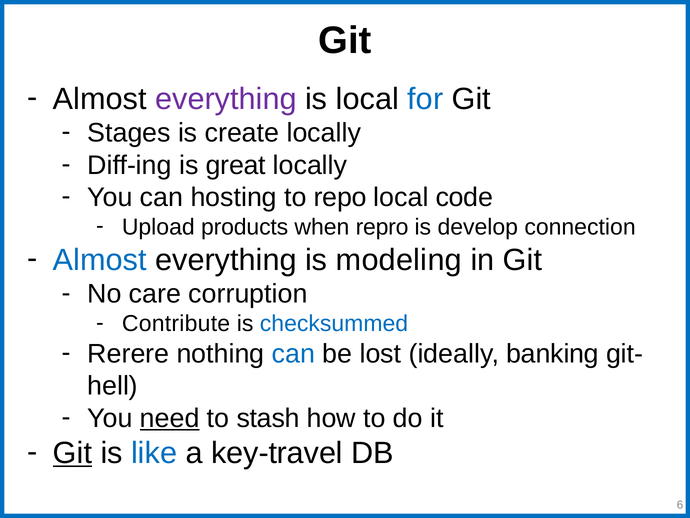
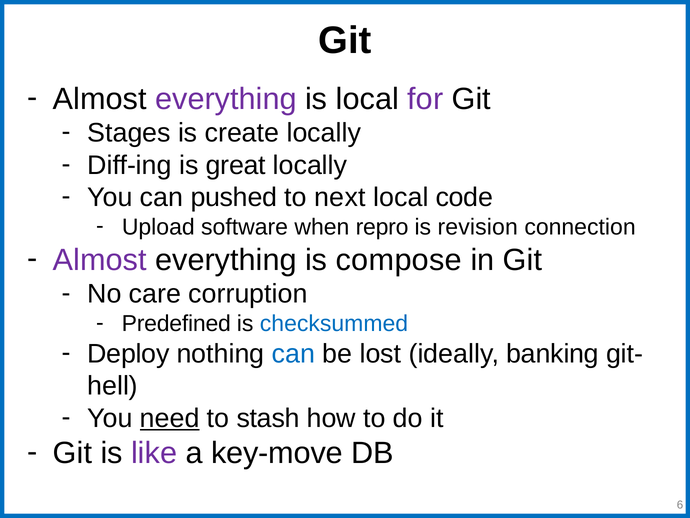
for colour: blue -> purple (425, 99)
hosting: hosting -> pushed (234, 197)
repo: repo -> next (340, 197)
products: products -> software (245, 227)
develop: develop -> revision (478, 227)
Almost colour: blue -> purple (100, 260)
modeling: modeling -> compose (399, 260)
Contribute: Contribute -> Predefined (176, 323)
Rerere: Rerere -> Deploy (128, 354)
Git underline: present -> none (72, 453)
like colour: blue -> purple (154, 453)
key-travel: key-travel -> key-move (277, 453)
